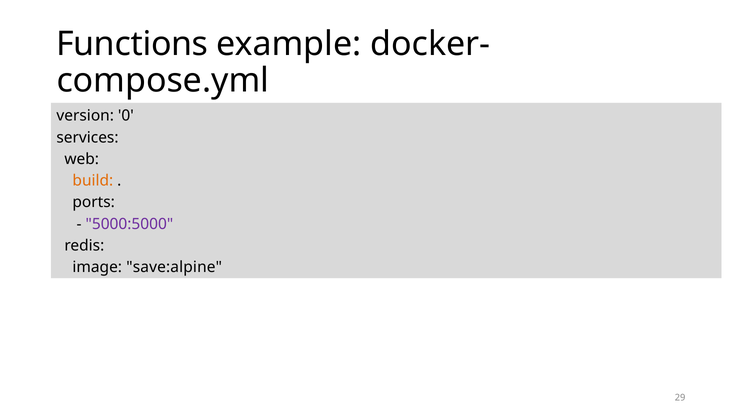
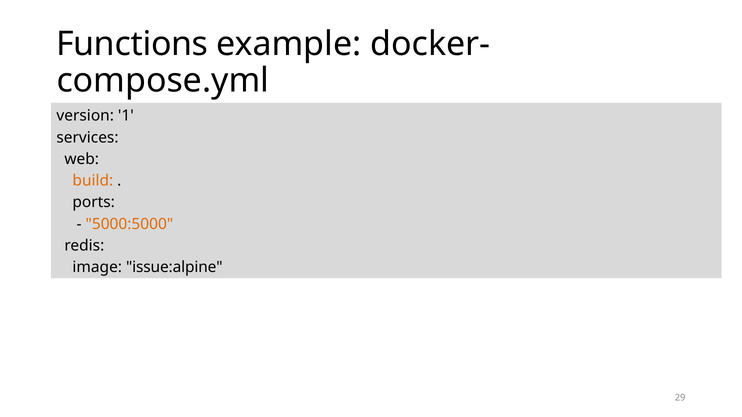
0: 0 -> 1 (126, 116)
5000:5000 colour: purple -> orange (129, 224)
save:alpine: save:alpine -> issue:alpine (174, 268)
